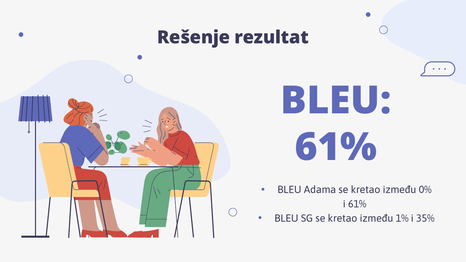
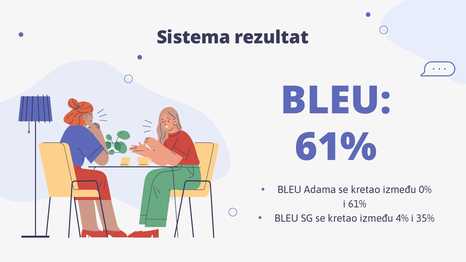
Rešenje: Rešenje -> Sistema (194, 38)
1%: 1% -> 4% (402, 218)
